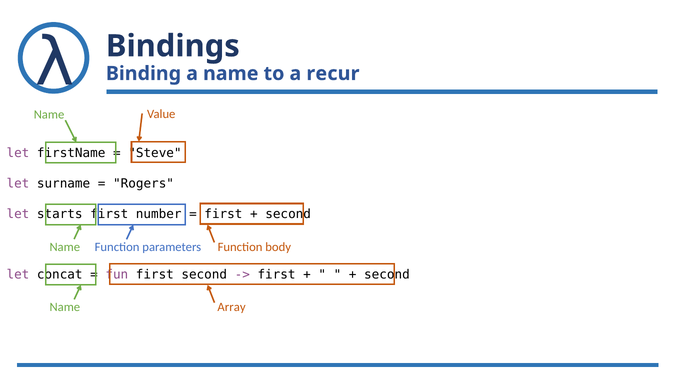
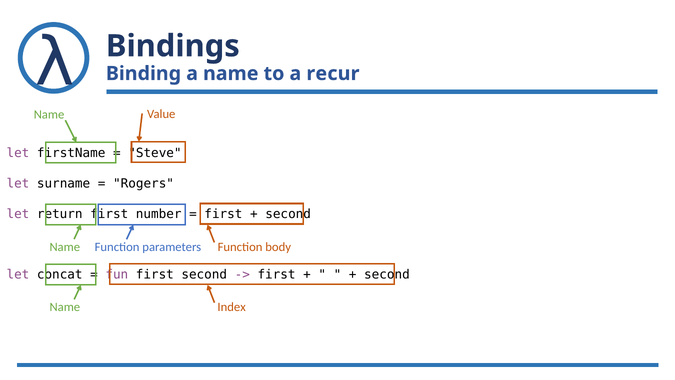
starts: starts -> return (60, 214)
Array: Array -> Index (232, 307)
